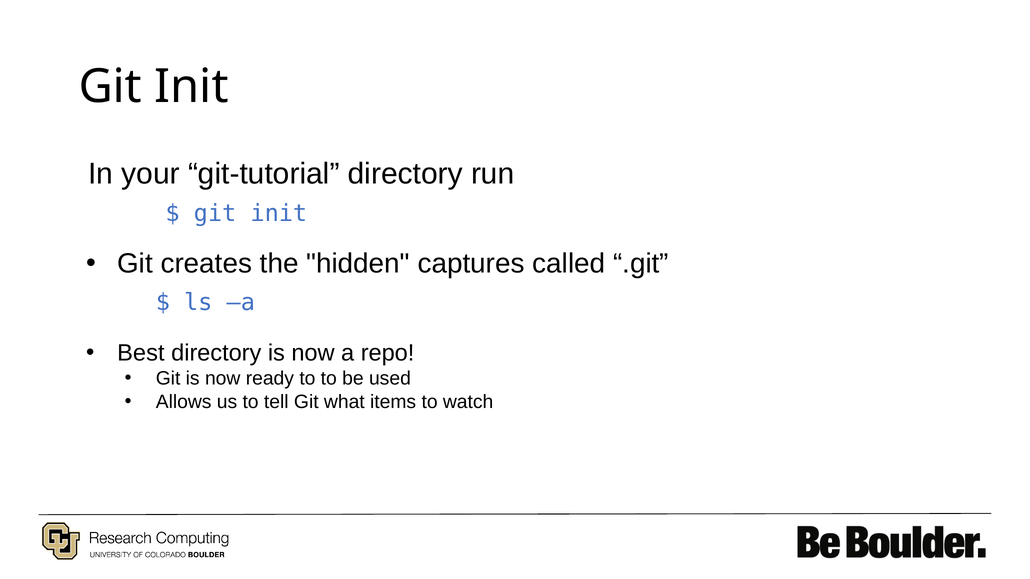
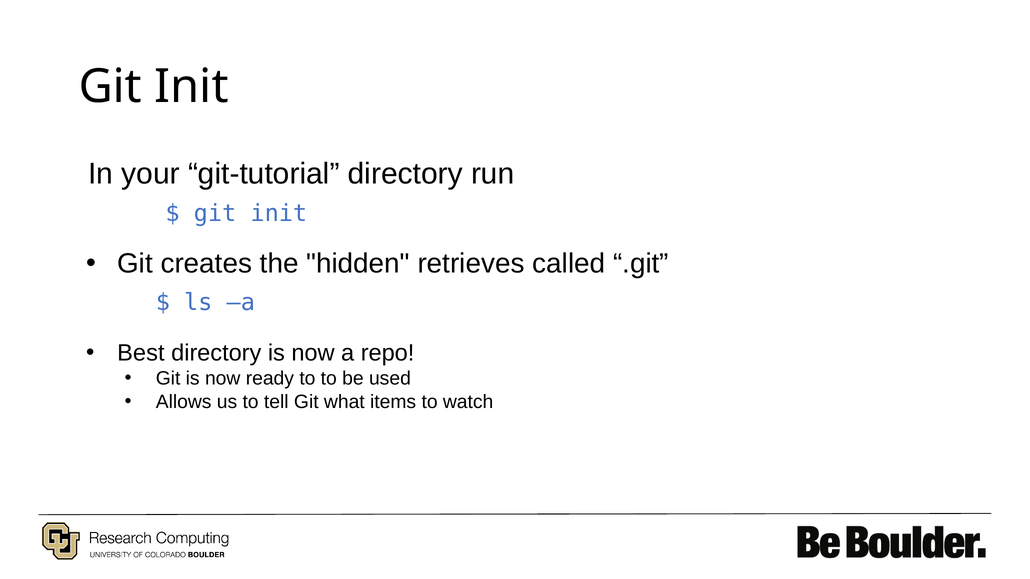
captures: captures -> retrieves (471, 264)
